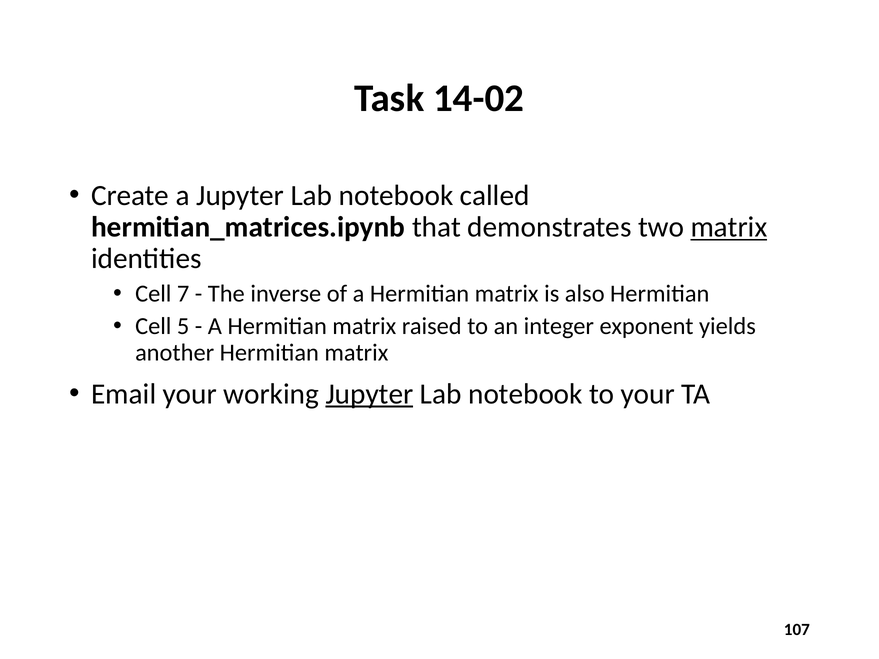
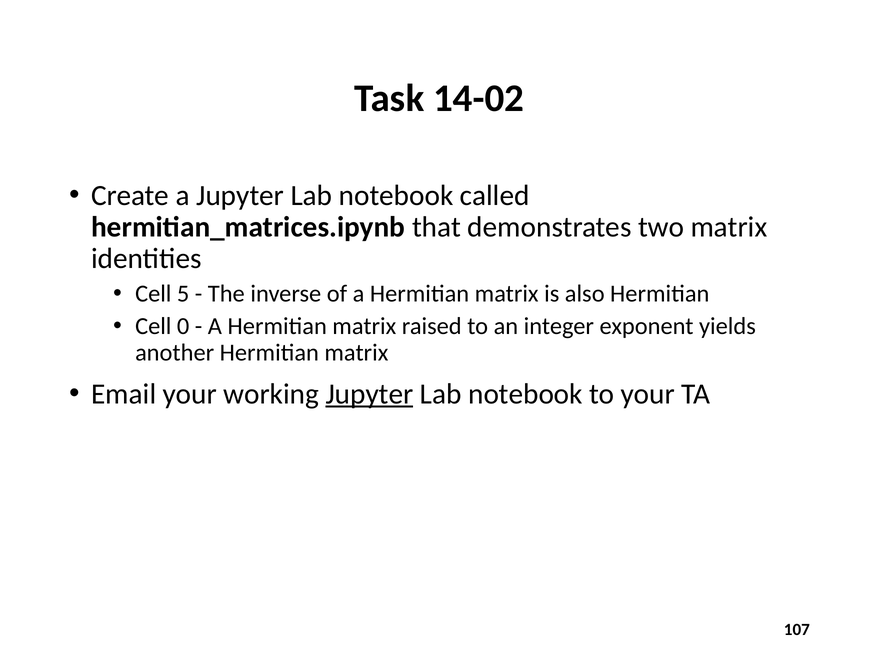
matrix underline: present -> none (729, 227)
7: 7 -> 5 (183, 294)
5: 5 -> 0 (183, 326)
